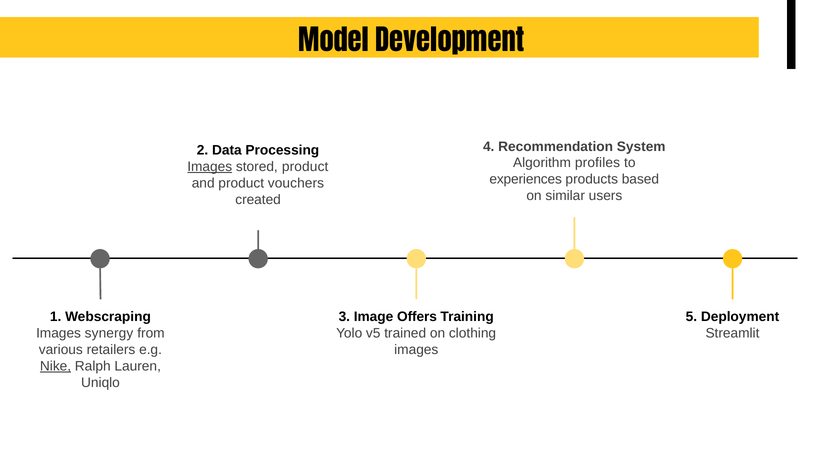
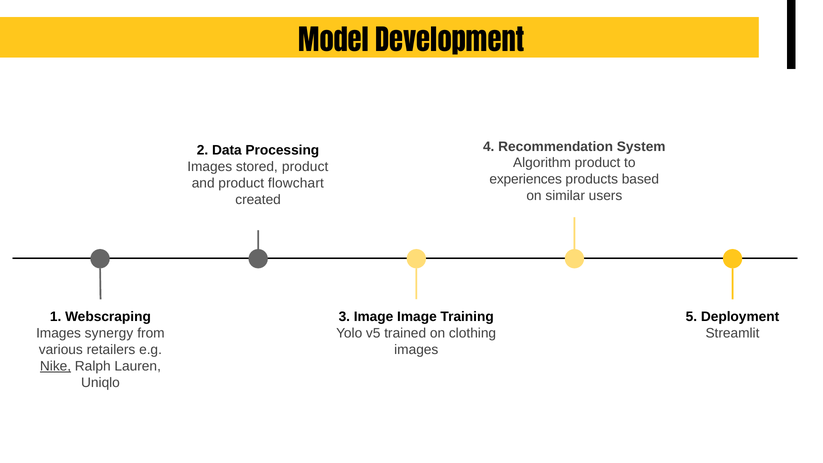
Algorithm profiles: profiles -> product (598, 163)
Images underline: present -> none (210, 167)
vouchers: vouchers -> flowchart (296, 183)
Image Offers: Offers -> Image (417, 317)
